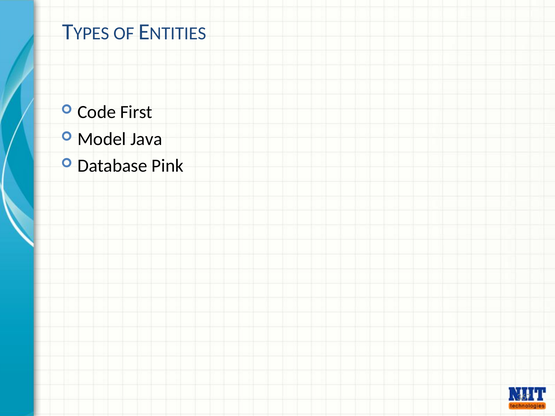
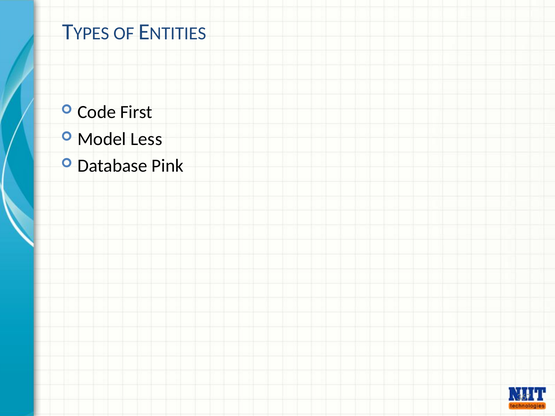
Java: Java -> Less (146, 139)
